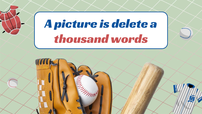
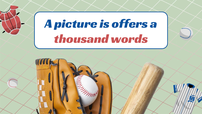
delete: delete -> offers (130, 24)
